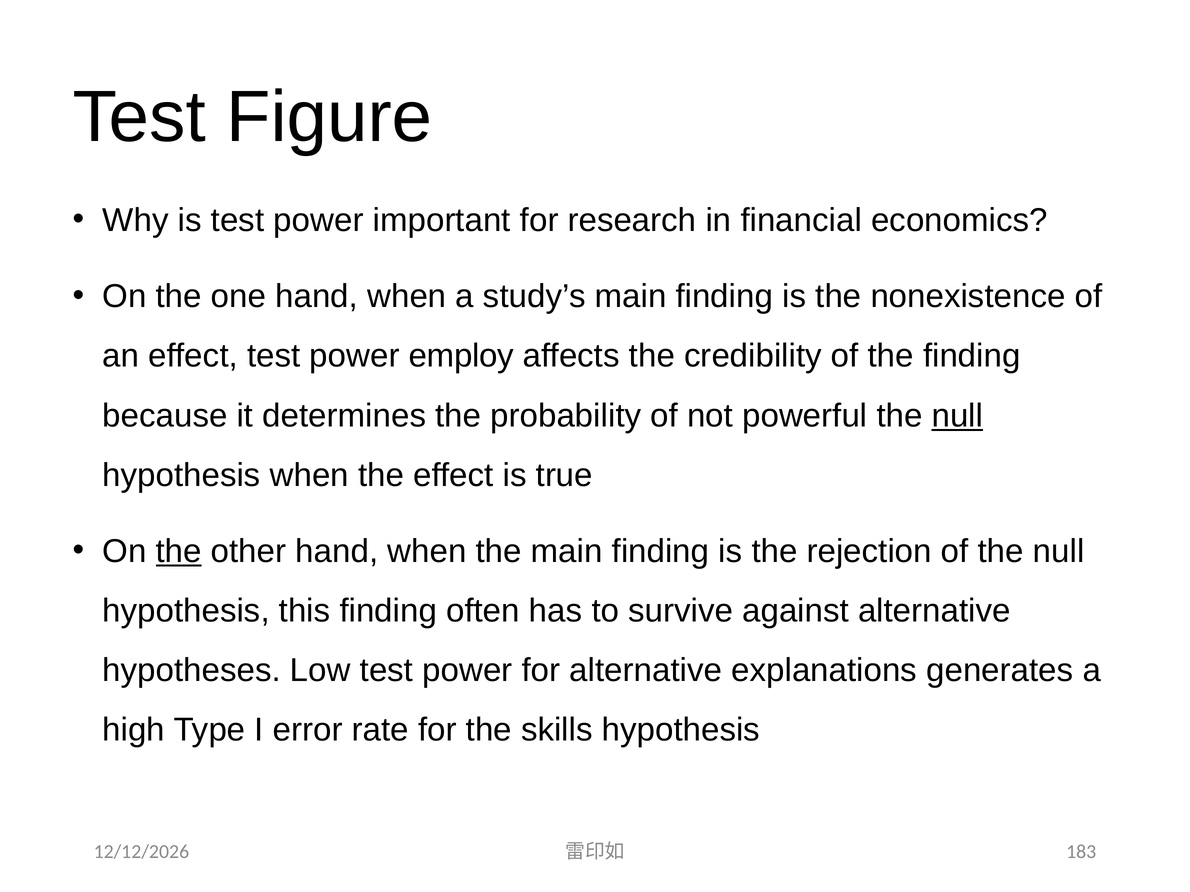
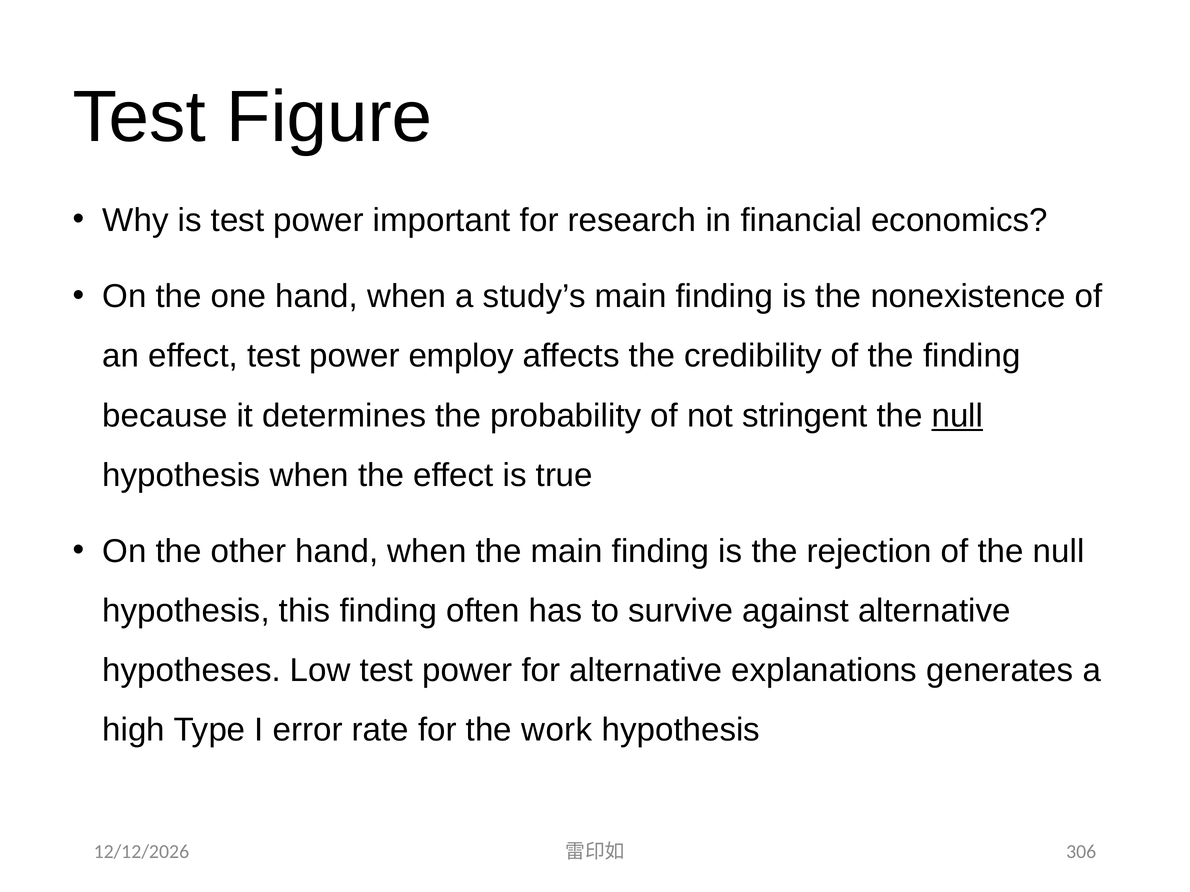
powerful: powerful -> stringent (805, 416)
the underline: present -> none (179, 552)
skills: skills -> work (557, 730)
183: 183 -> 306 (1081, 852)
